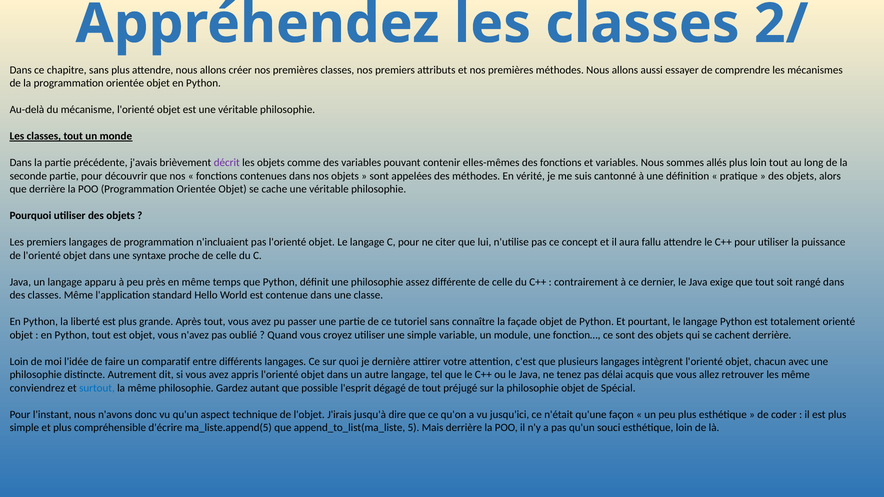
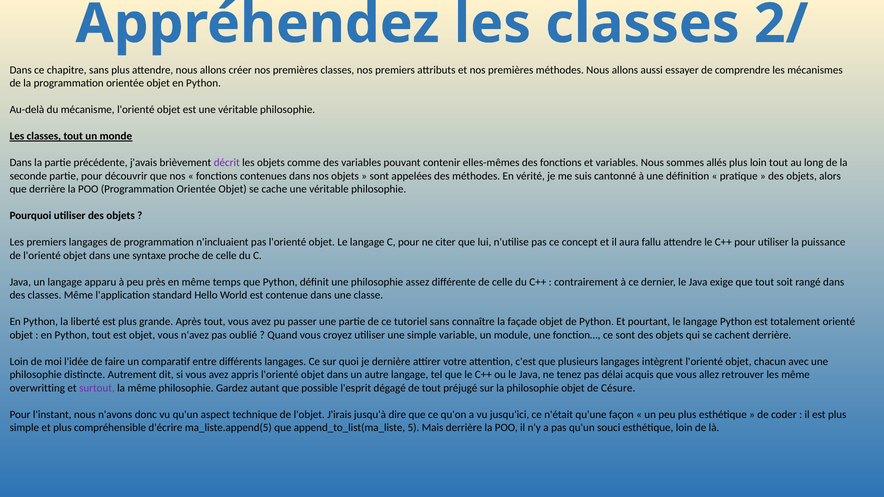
conviendrez: conviendrez -> overwritting (37, 388)
surtout colour: blue -> purple (97, 388)
Spécial: Spécial -> Césure (618, 388)
